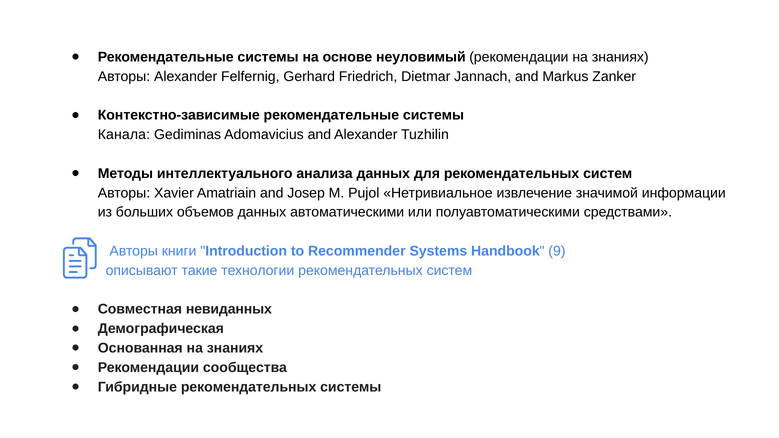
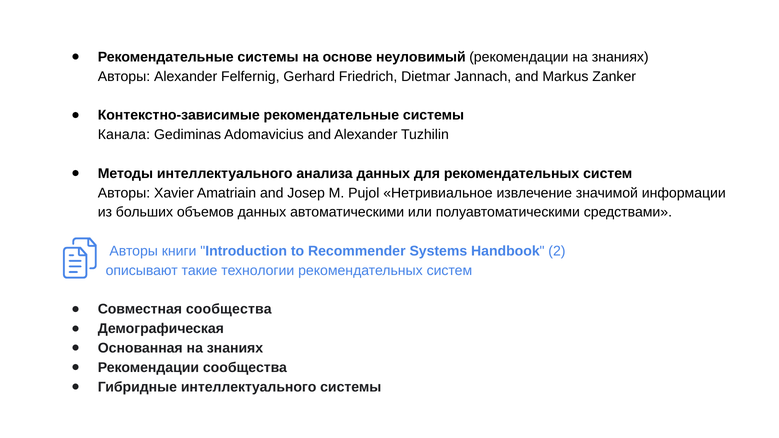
9: 9 -> 2 (557, 251)
Совместная невиданных: невиданных -> сообщества (229, 309)
Гибридные рекомендательных: рекомендательных -> интеллектуального (249, 387)
